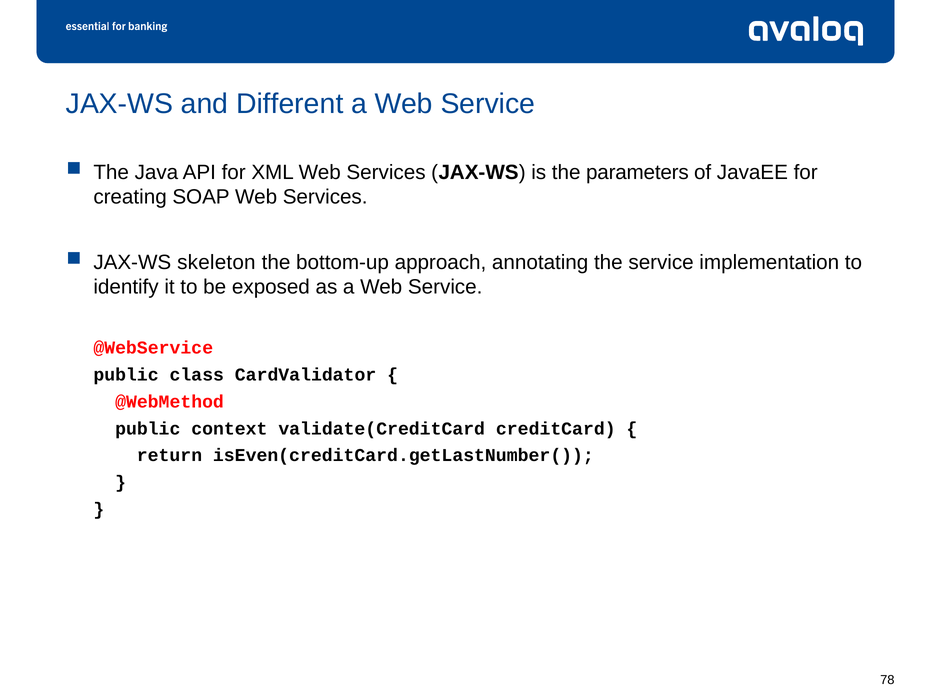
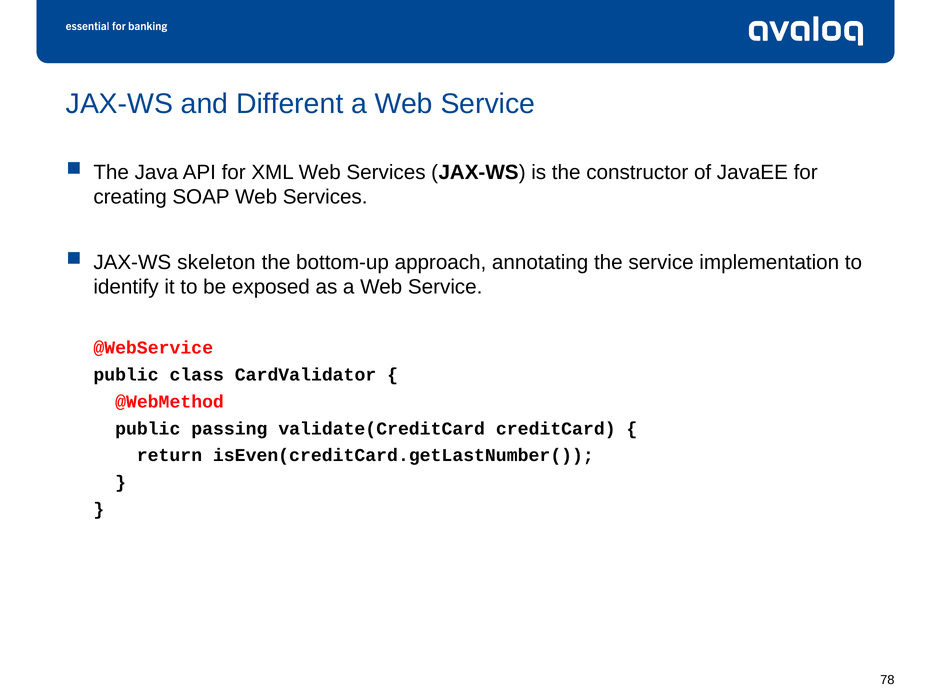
parameters: parameters -> constructor (637, 172)
context: context -> passing (229, 429)
